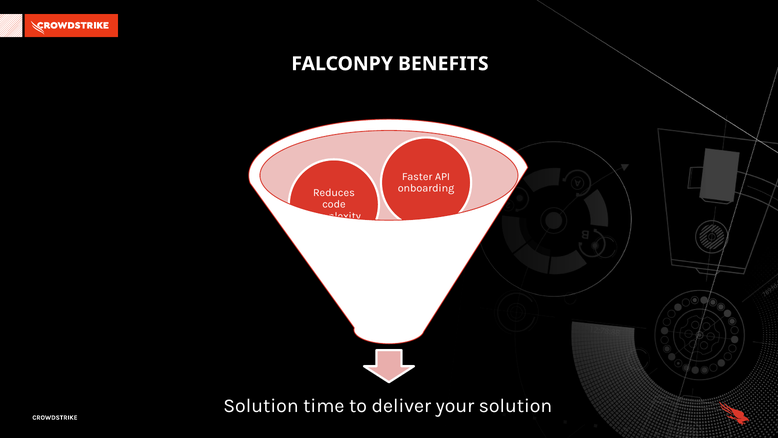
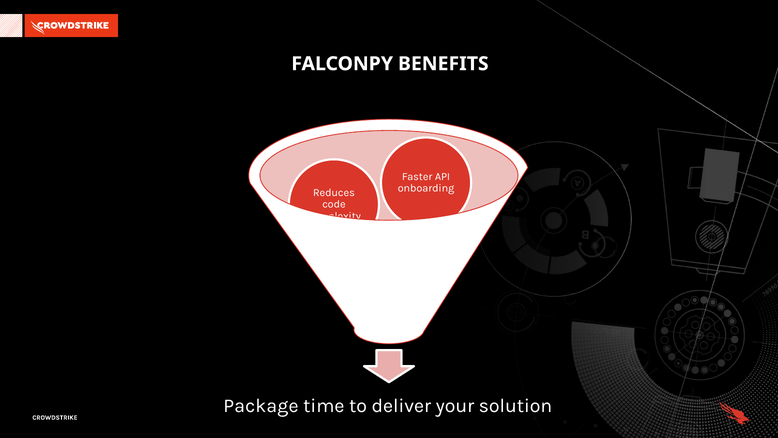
Solution: Solution -> Package (261, 405)
